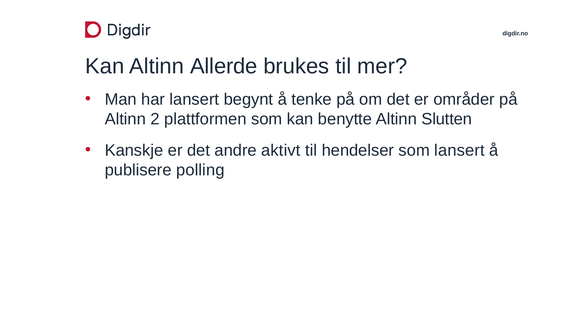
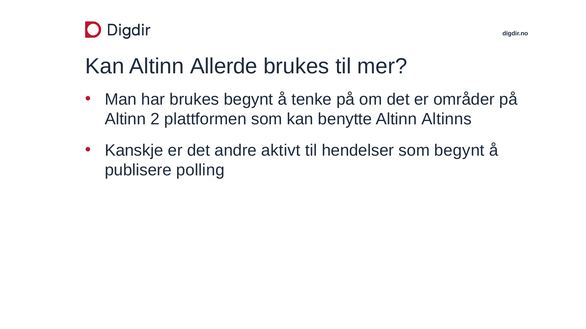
har lansert: lansert -> brukes (194, 100)
Slutten: Slutten -> Altinns (447, 119)
som lansert: lansert -> begynt (459, 151)
